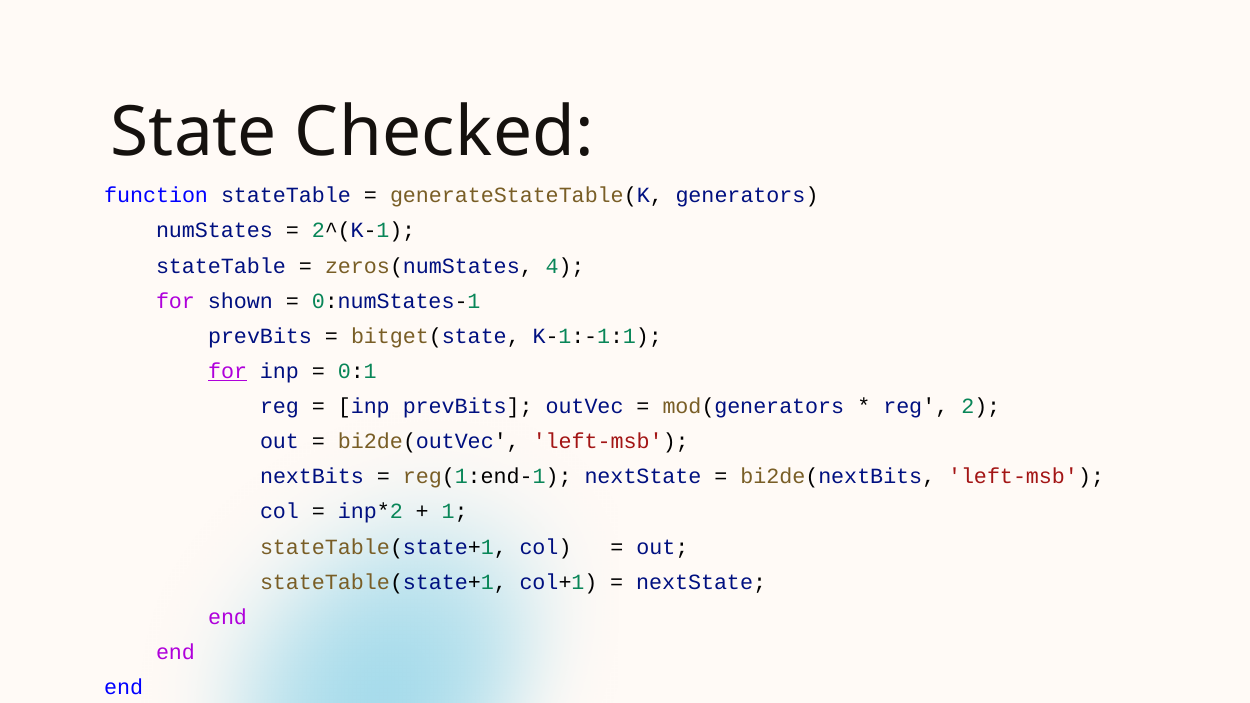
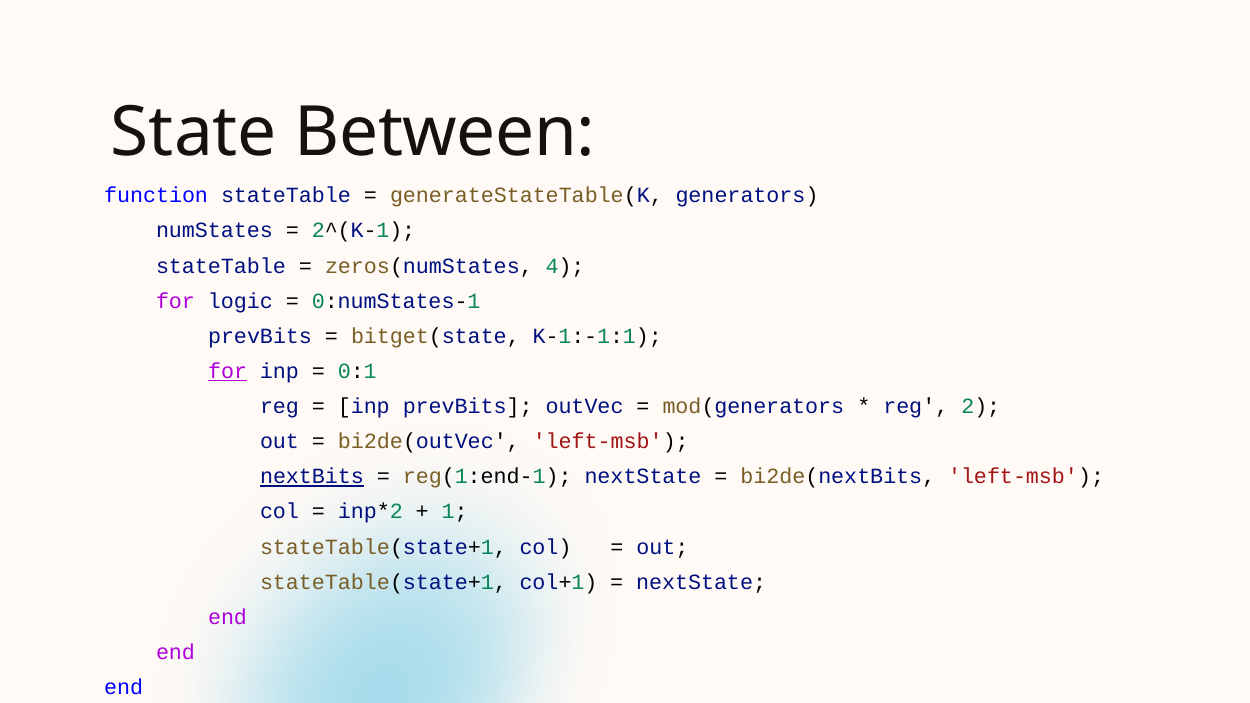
Checked: Checked -> Between (445, 132)
shown: shown -> logic (240, 301)
nextBits underline: none -> present (312, 477)
